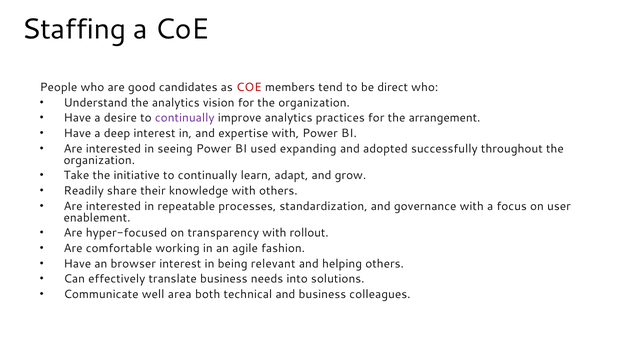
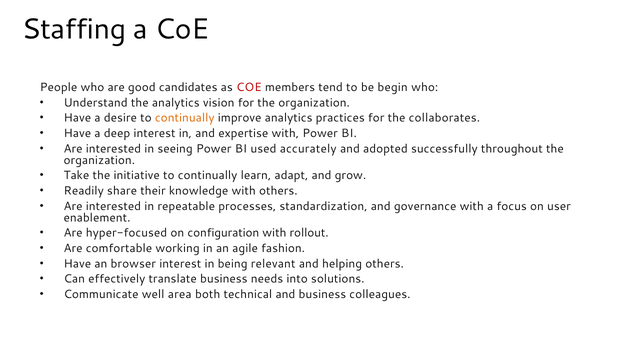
direct: direct -> begin (393, 87)
continually colour: purple -> orange (185, 118)
arrangement: arrangement -> collaborates (444, 118)
expanding: expanding -> accurately (308, 149)
transparency: transparency -> configuration (223, 233)
